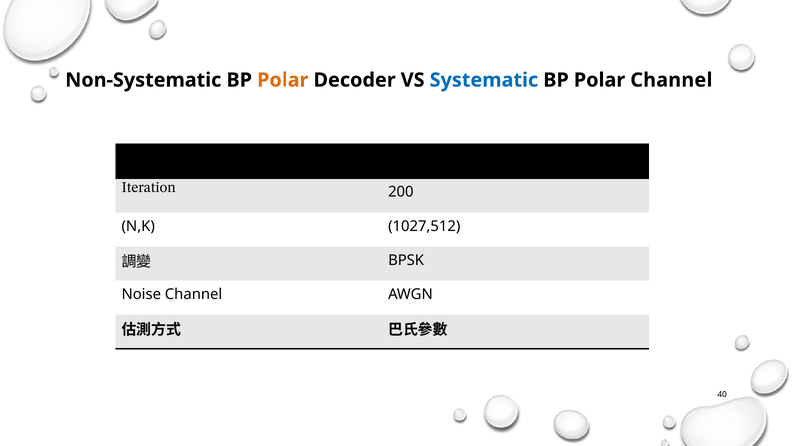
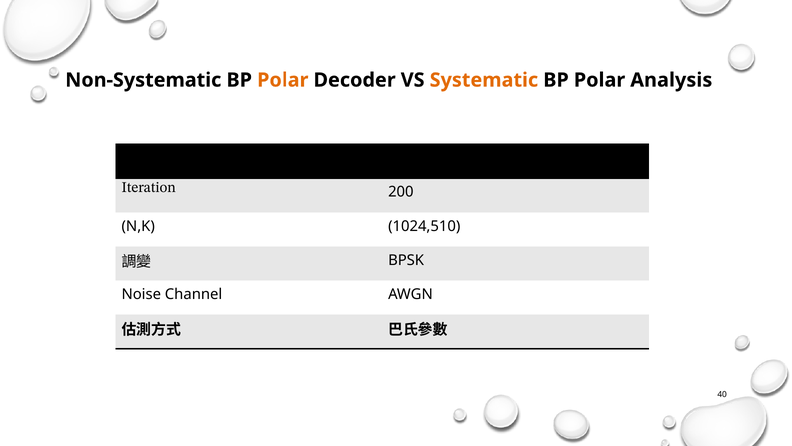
Systematic colour: blue -> orange (484, 80)
Polar Channel: Channel -> Analysis (671, 80)
1027,512: 1027,512 -> 1024,510 (424, 226)
